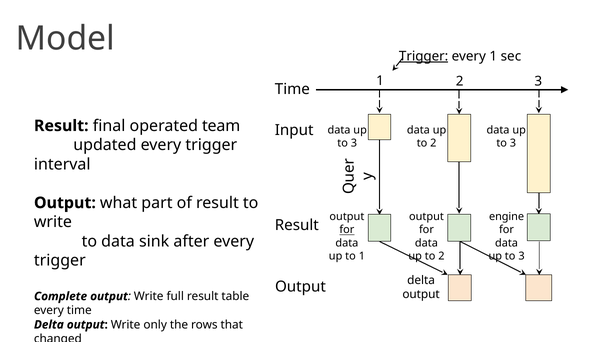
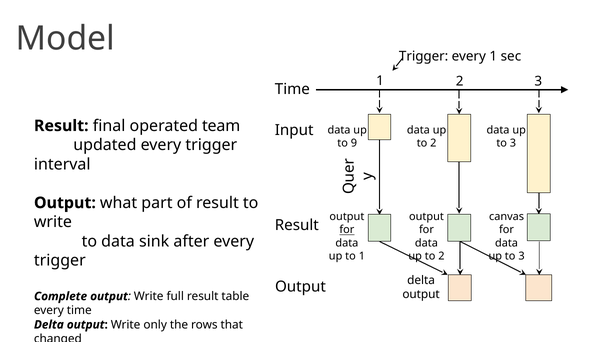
Trigger underline: present -> none (424, 56)
3: 3 -> 9 (354, 143)
engine: engine -> canvas (507, 216)
